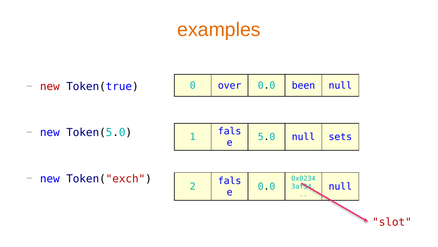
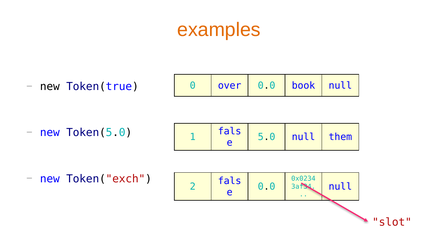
been: been -> book (303, 85)
new colour: red -> black (50, 86)
sets: sets -> them (340, 137)
